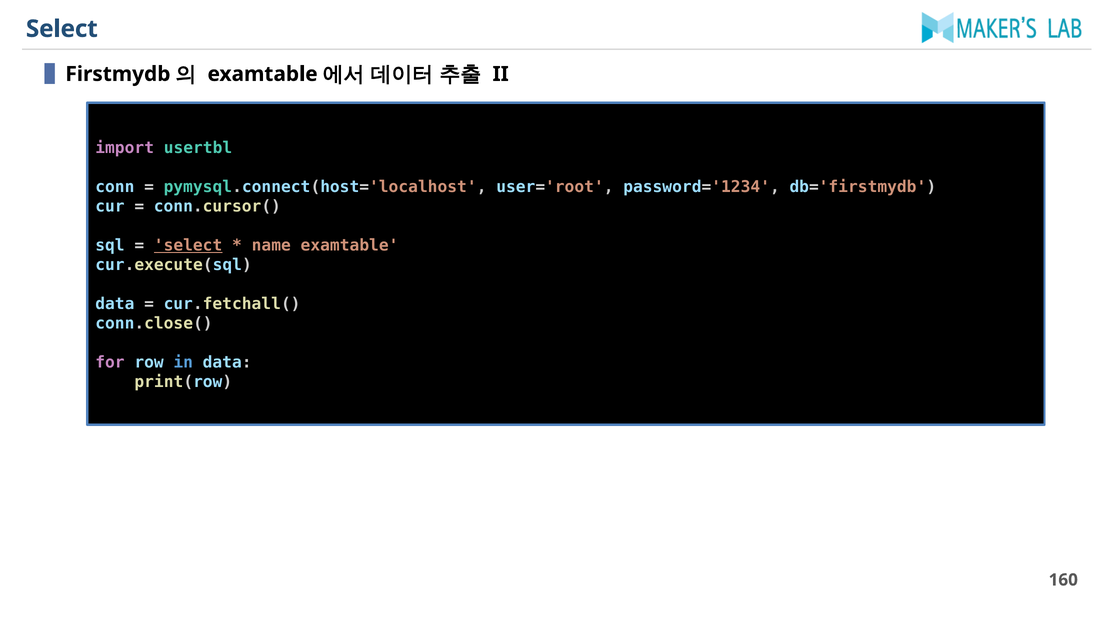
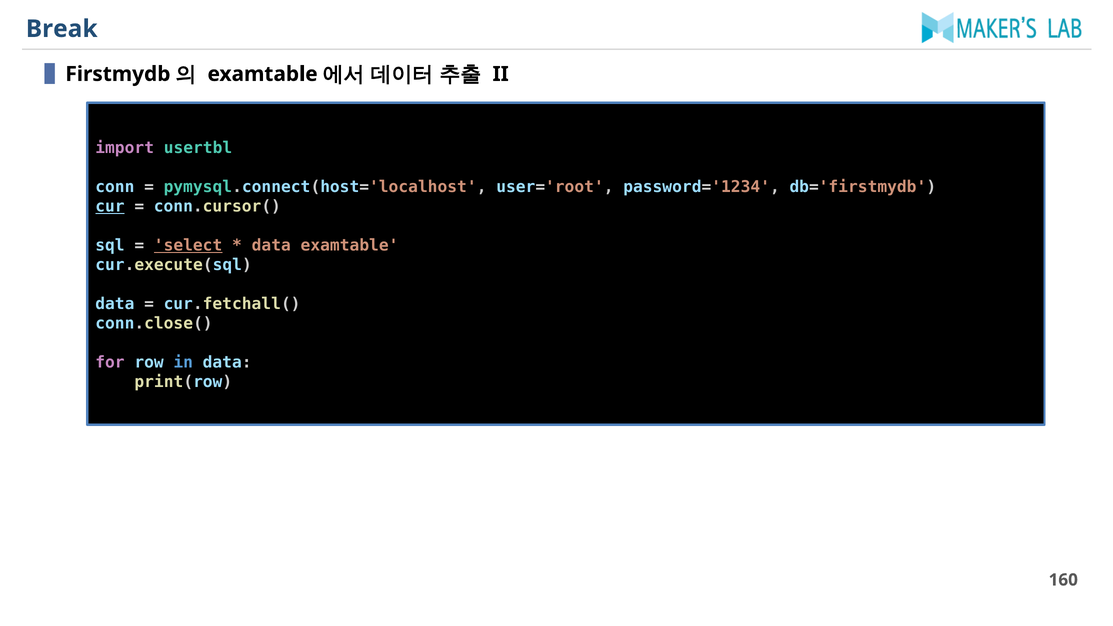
Select: Select -> Break (62, 29)
cur underline: none -> present (110, 206)
name: name -> data (271, 245)
